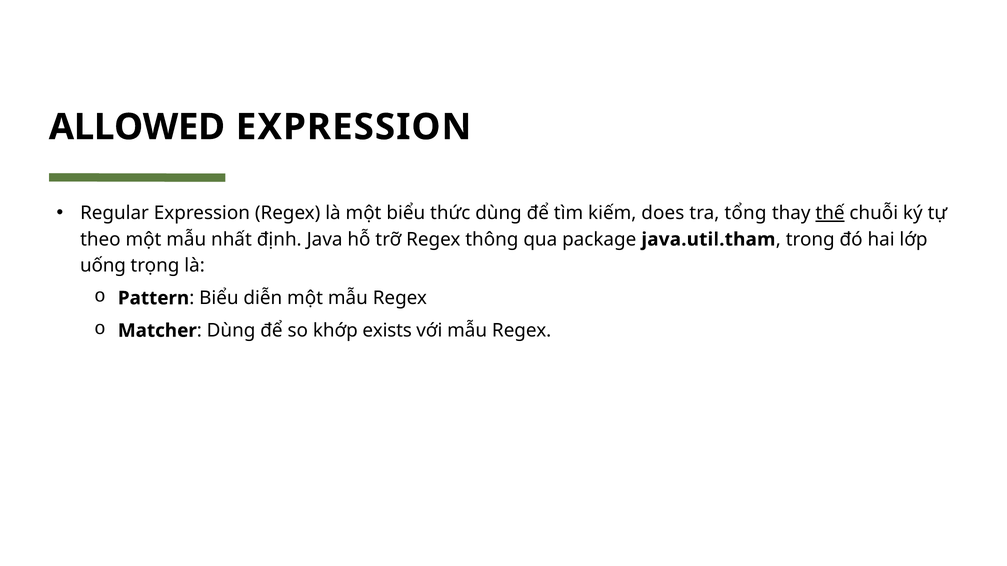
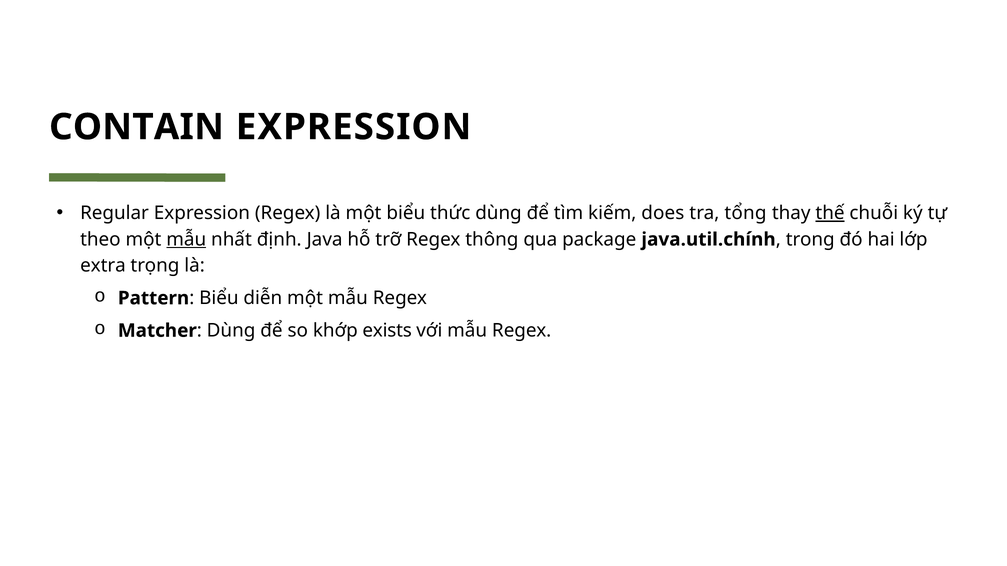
ALLOWED: ALLOWED -> CONTAIN (137, 127)
mẫu underline: none -> present (186, 240)
java.util.tham: java.util.tham -> java.util.chính (709, 240)
uống: uống -> extra (103, 266)
